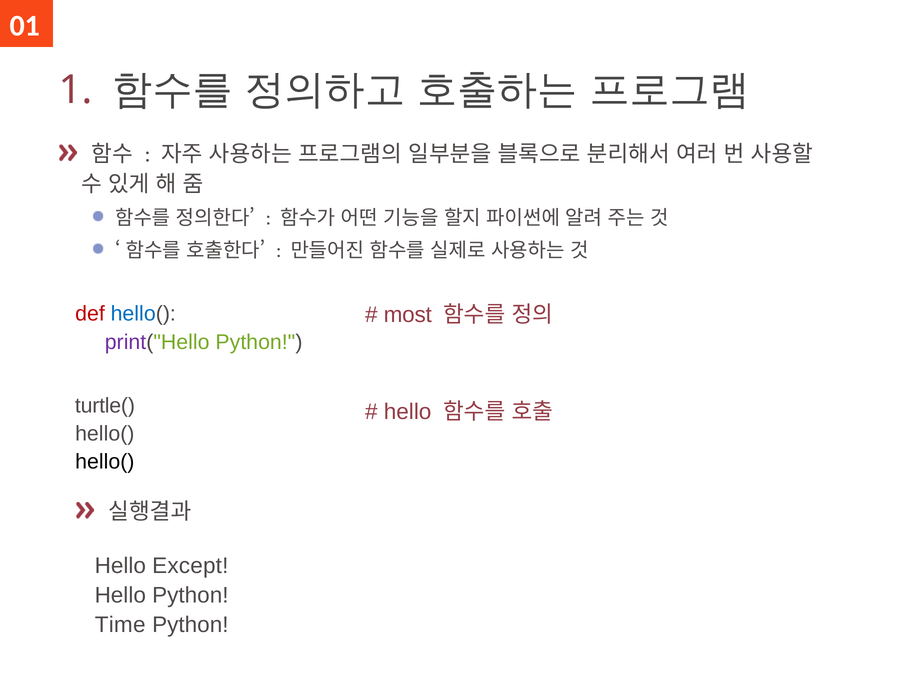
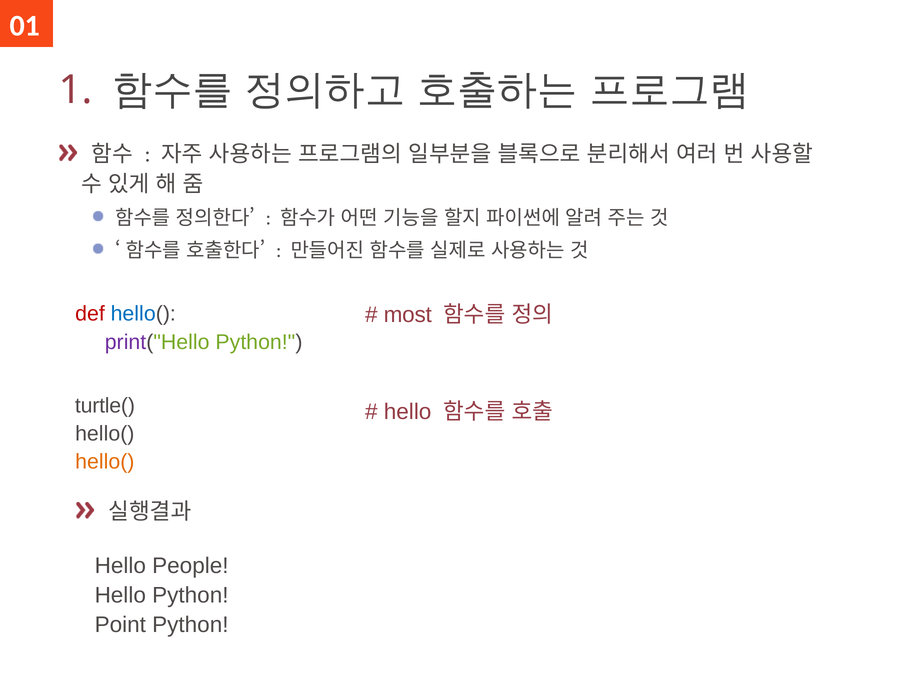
hello( colour: black -> orange (105, 462)
Except: Except -> People (190, 566)
Time: Time -> Point (120, 626)
